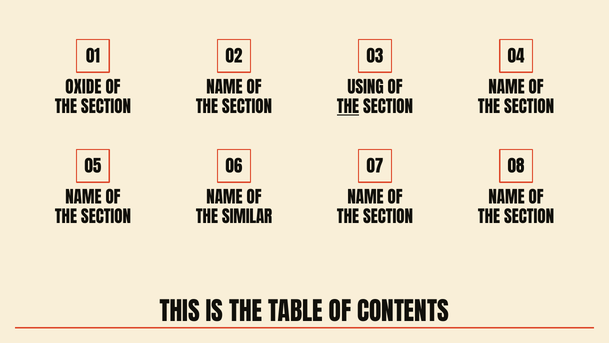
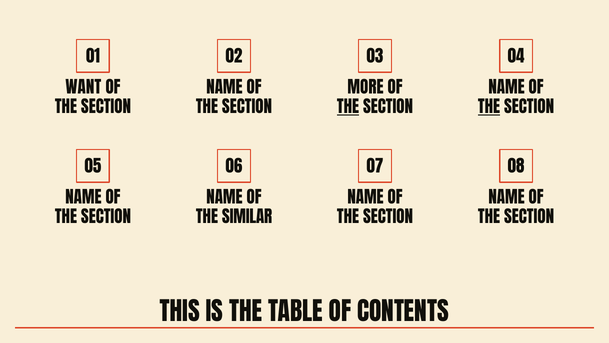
OXIDE: OXIDE -> WANT (83, 88)
USING: USING -> MORE (365, 88)
THE underline: none -> present (489, 108)
